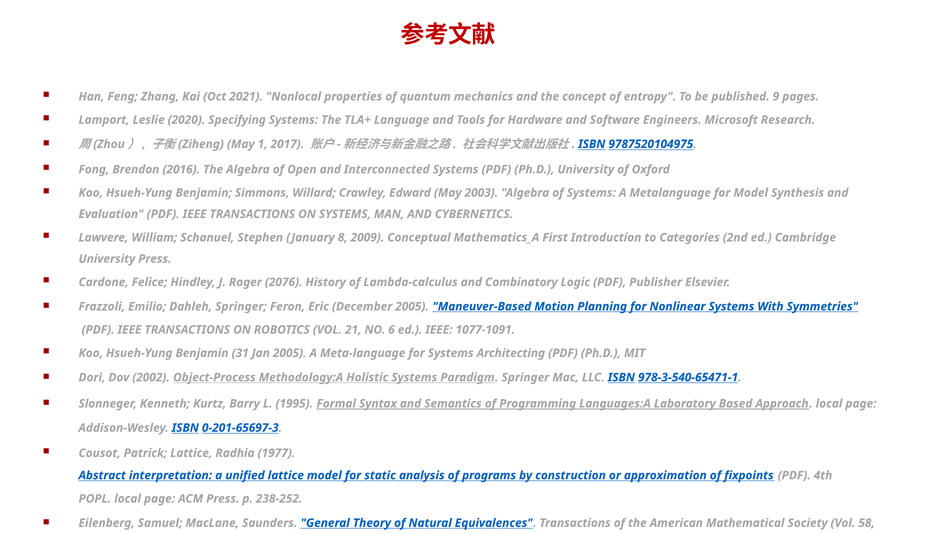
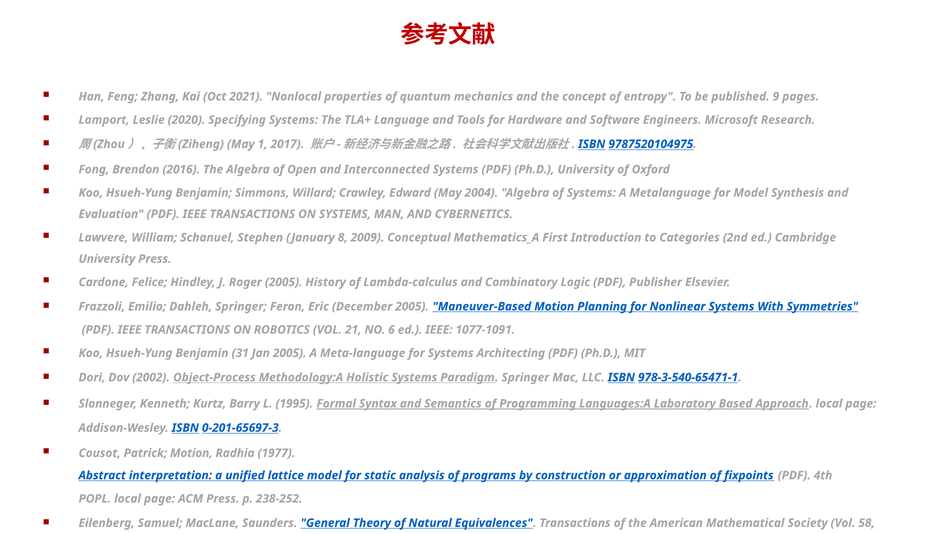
2003: 2003 -> 2004 (481, 193)
Roger 2076: 2076 -> 2005 (284, 282)
Patrick Lattice: Lattice -> Motion (191, 453)
